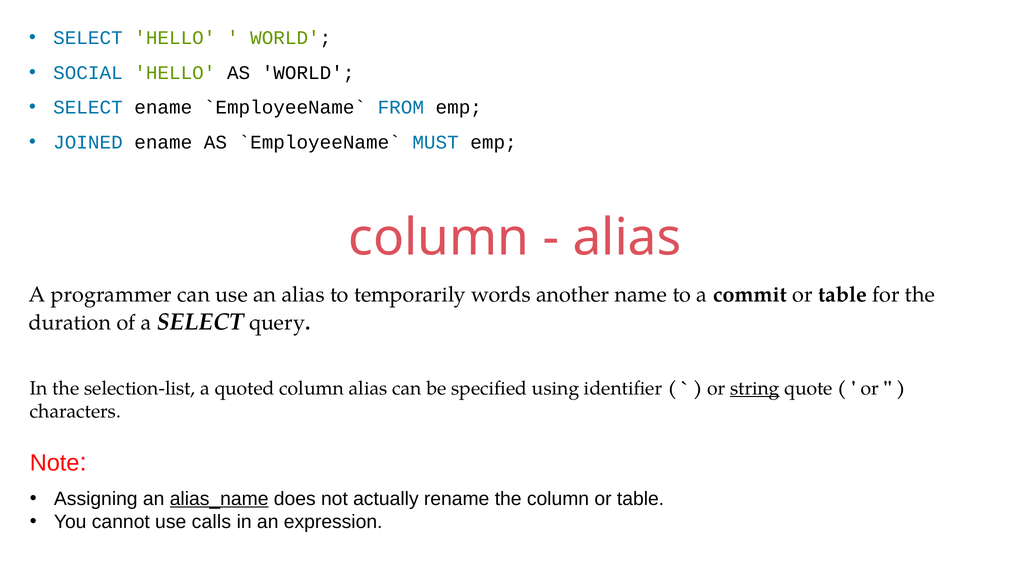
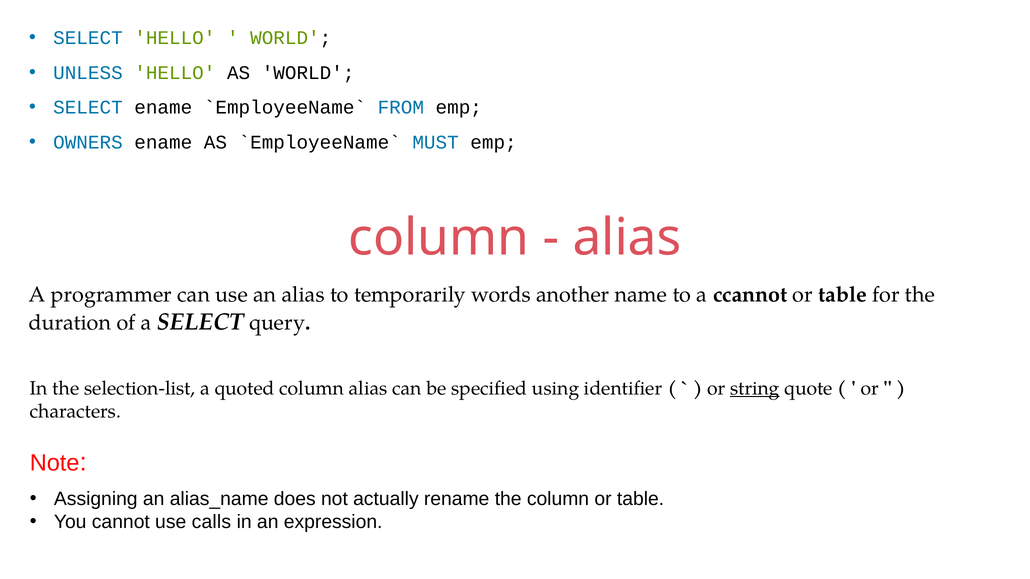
SOCIAL: SOCIAL -> UNLESS (88, 73)
JOINED: JOINED -> OWNERS (88, 142)
commit: commit -> ccannot (750, 295)
alias_name underline: present -> none (219, 499)
